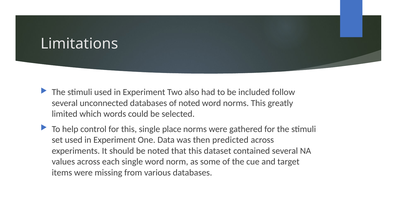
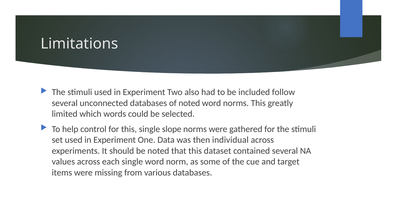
place: place -> slope (172, 129)
predicted: predicted -> individual (230, 140)
